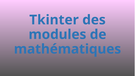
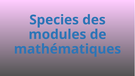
Tkinter: Tkinter -> Species (54, 20)
